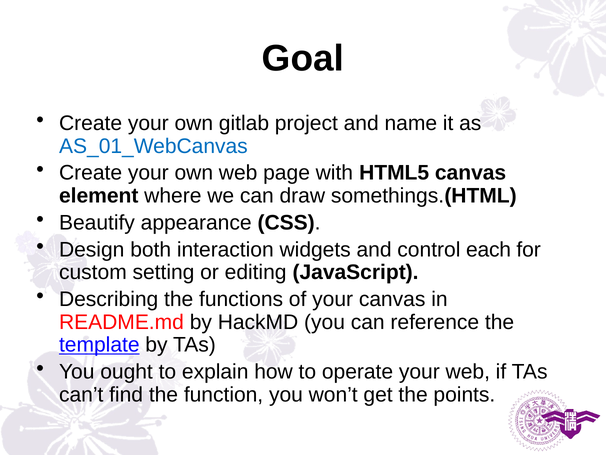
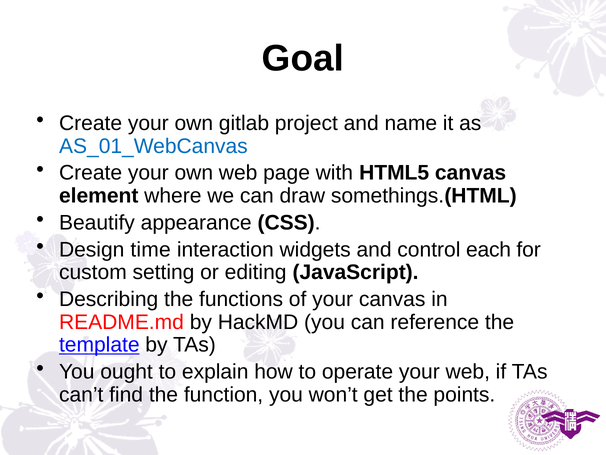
both: both -> time (151, 249)
